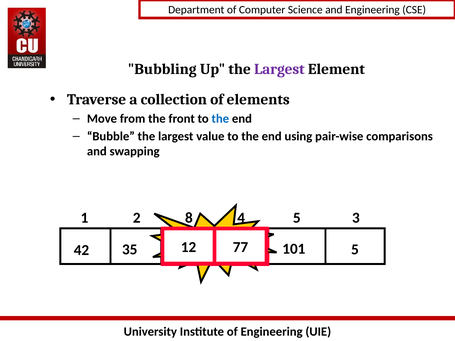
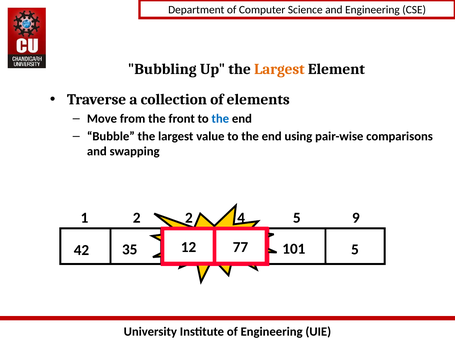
Largest colour: purple -> orange (279, 69)
2 8: 8 -> 2 (189, 218)
3: 3 -> 9 (356, 218)
